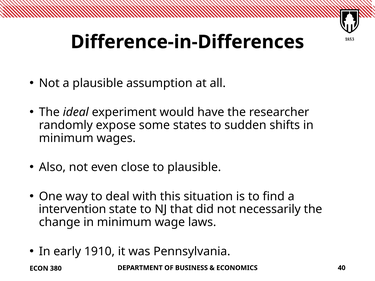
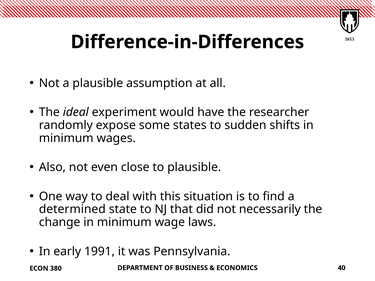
intervention: intervention -> determined (72, 209)
1910: 1910 -> 1991 (99, 252)
